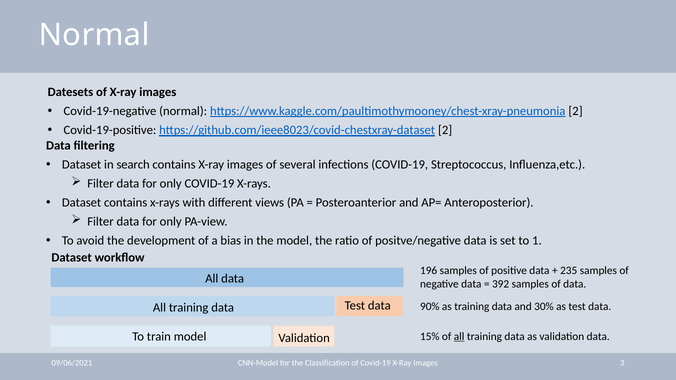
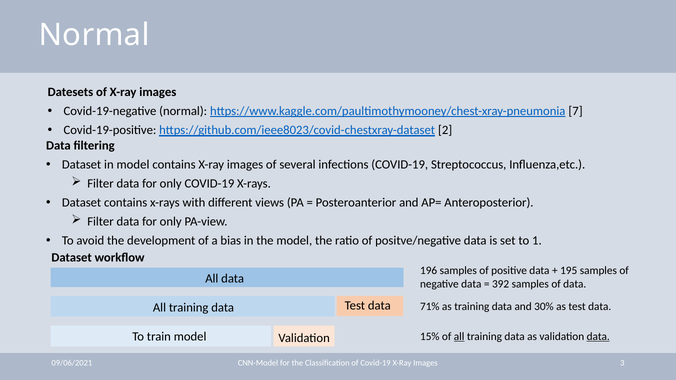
https://www.kaggle.com/paultimothymooney/chest-xray-pneumonia 2: 2 -> 7 (576, 111)
in search: search -> model (133, 165)
235: 235 -> 195 (569, 271)
90%: 90% -> 71% (430, 307)
data underline: none -> present (598, 337)
